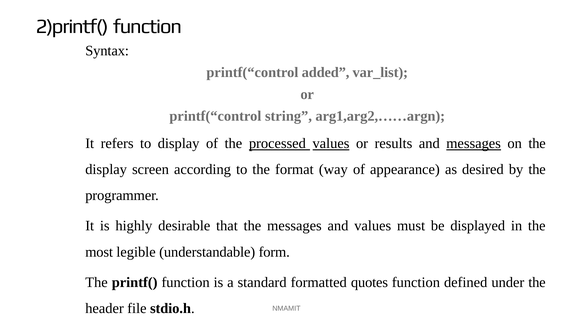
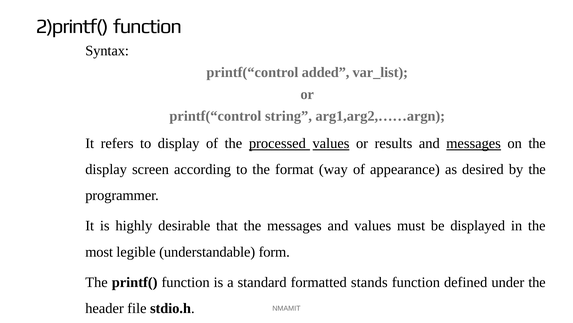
quotes: quotes -> stands (369, 282)
